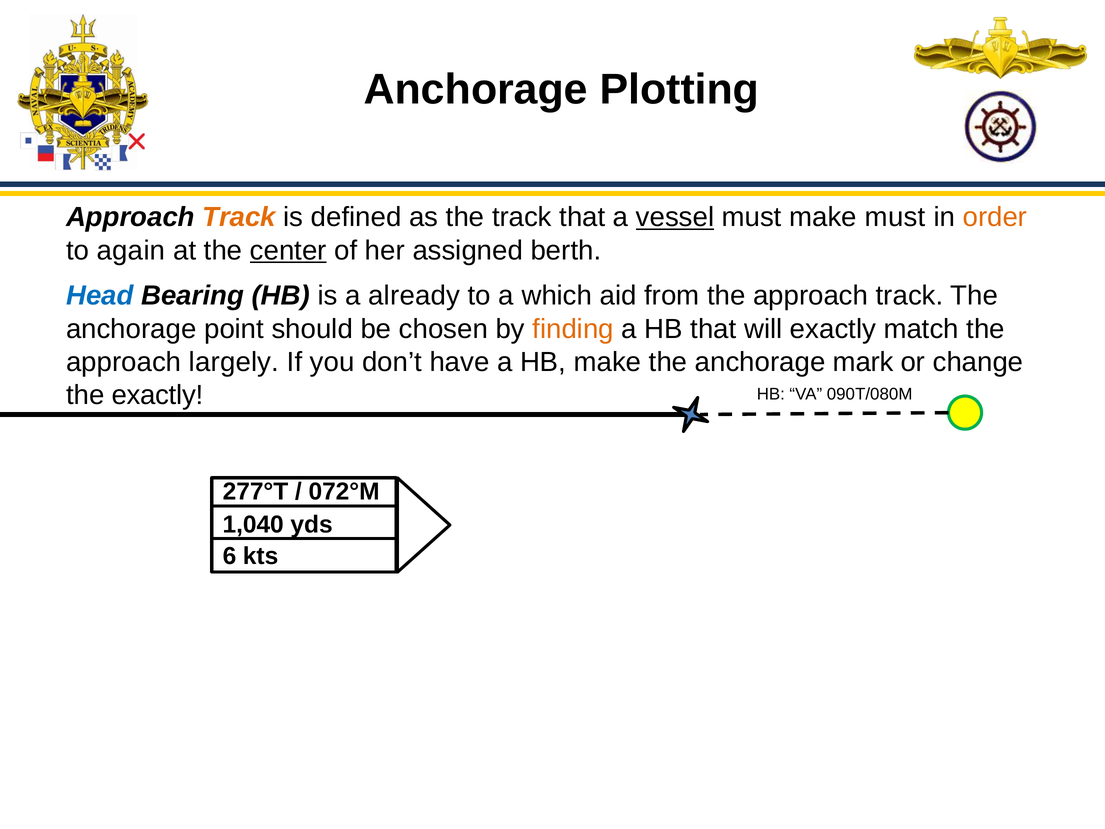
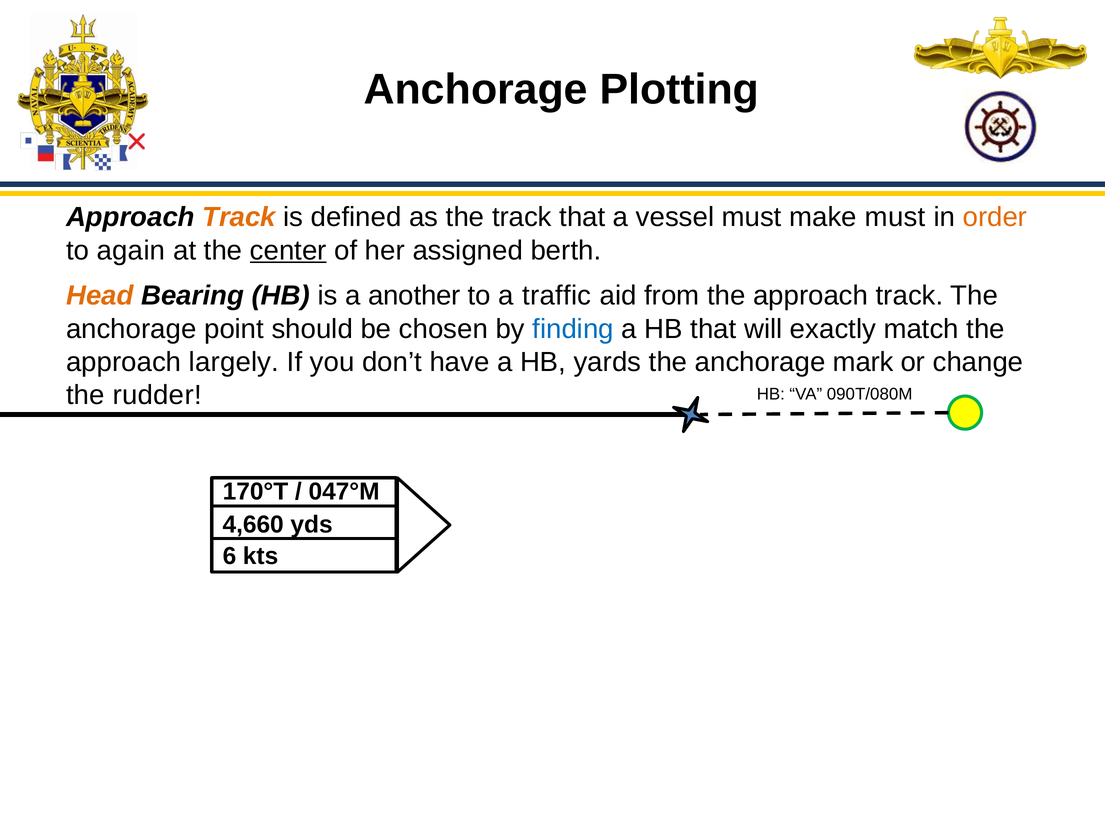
vessel underline: present -> none (675, 217)
Head colour: blue -> orange (100, 296)
already: already -> another (414, 296)
which: which -> traffic (557, 296)
finding colour: orange -> blue (573, 329)
HB make: make -> yards (607, 362)
the exactly: exactly -> rudder (157, 395)
277°T: 277°T -> 170°T (255, 492)
072°M: 072°M -> 047°M (344, 492)
1,040: 1,040 -> 4,660 (253, 524)
